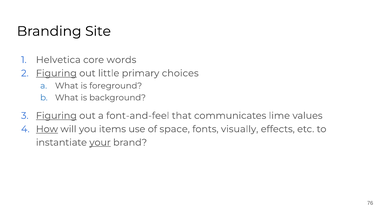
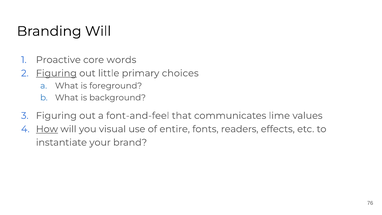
Branding Site: Site -> Will (98, 31)
Helvetica: Helvetica -> Proactive (58, 60)
Figuring underline: present -> none (56, 116)
items: items -> visual (112, 129)
space: space -> entire (175, 129)
visually: visually -> readers (240, 129)
your underline: present -> none (100, 142)
